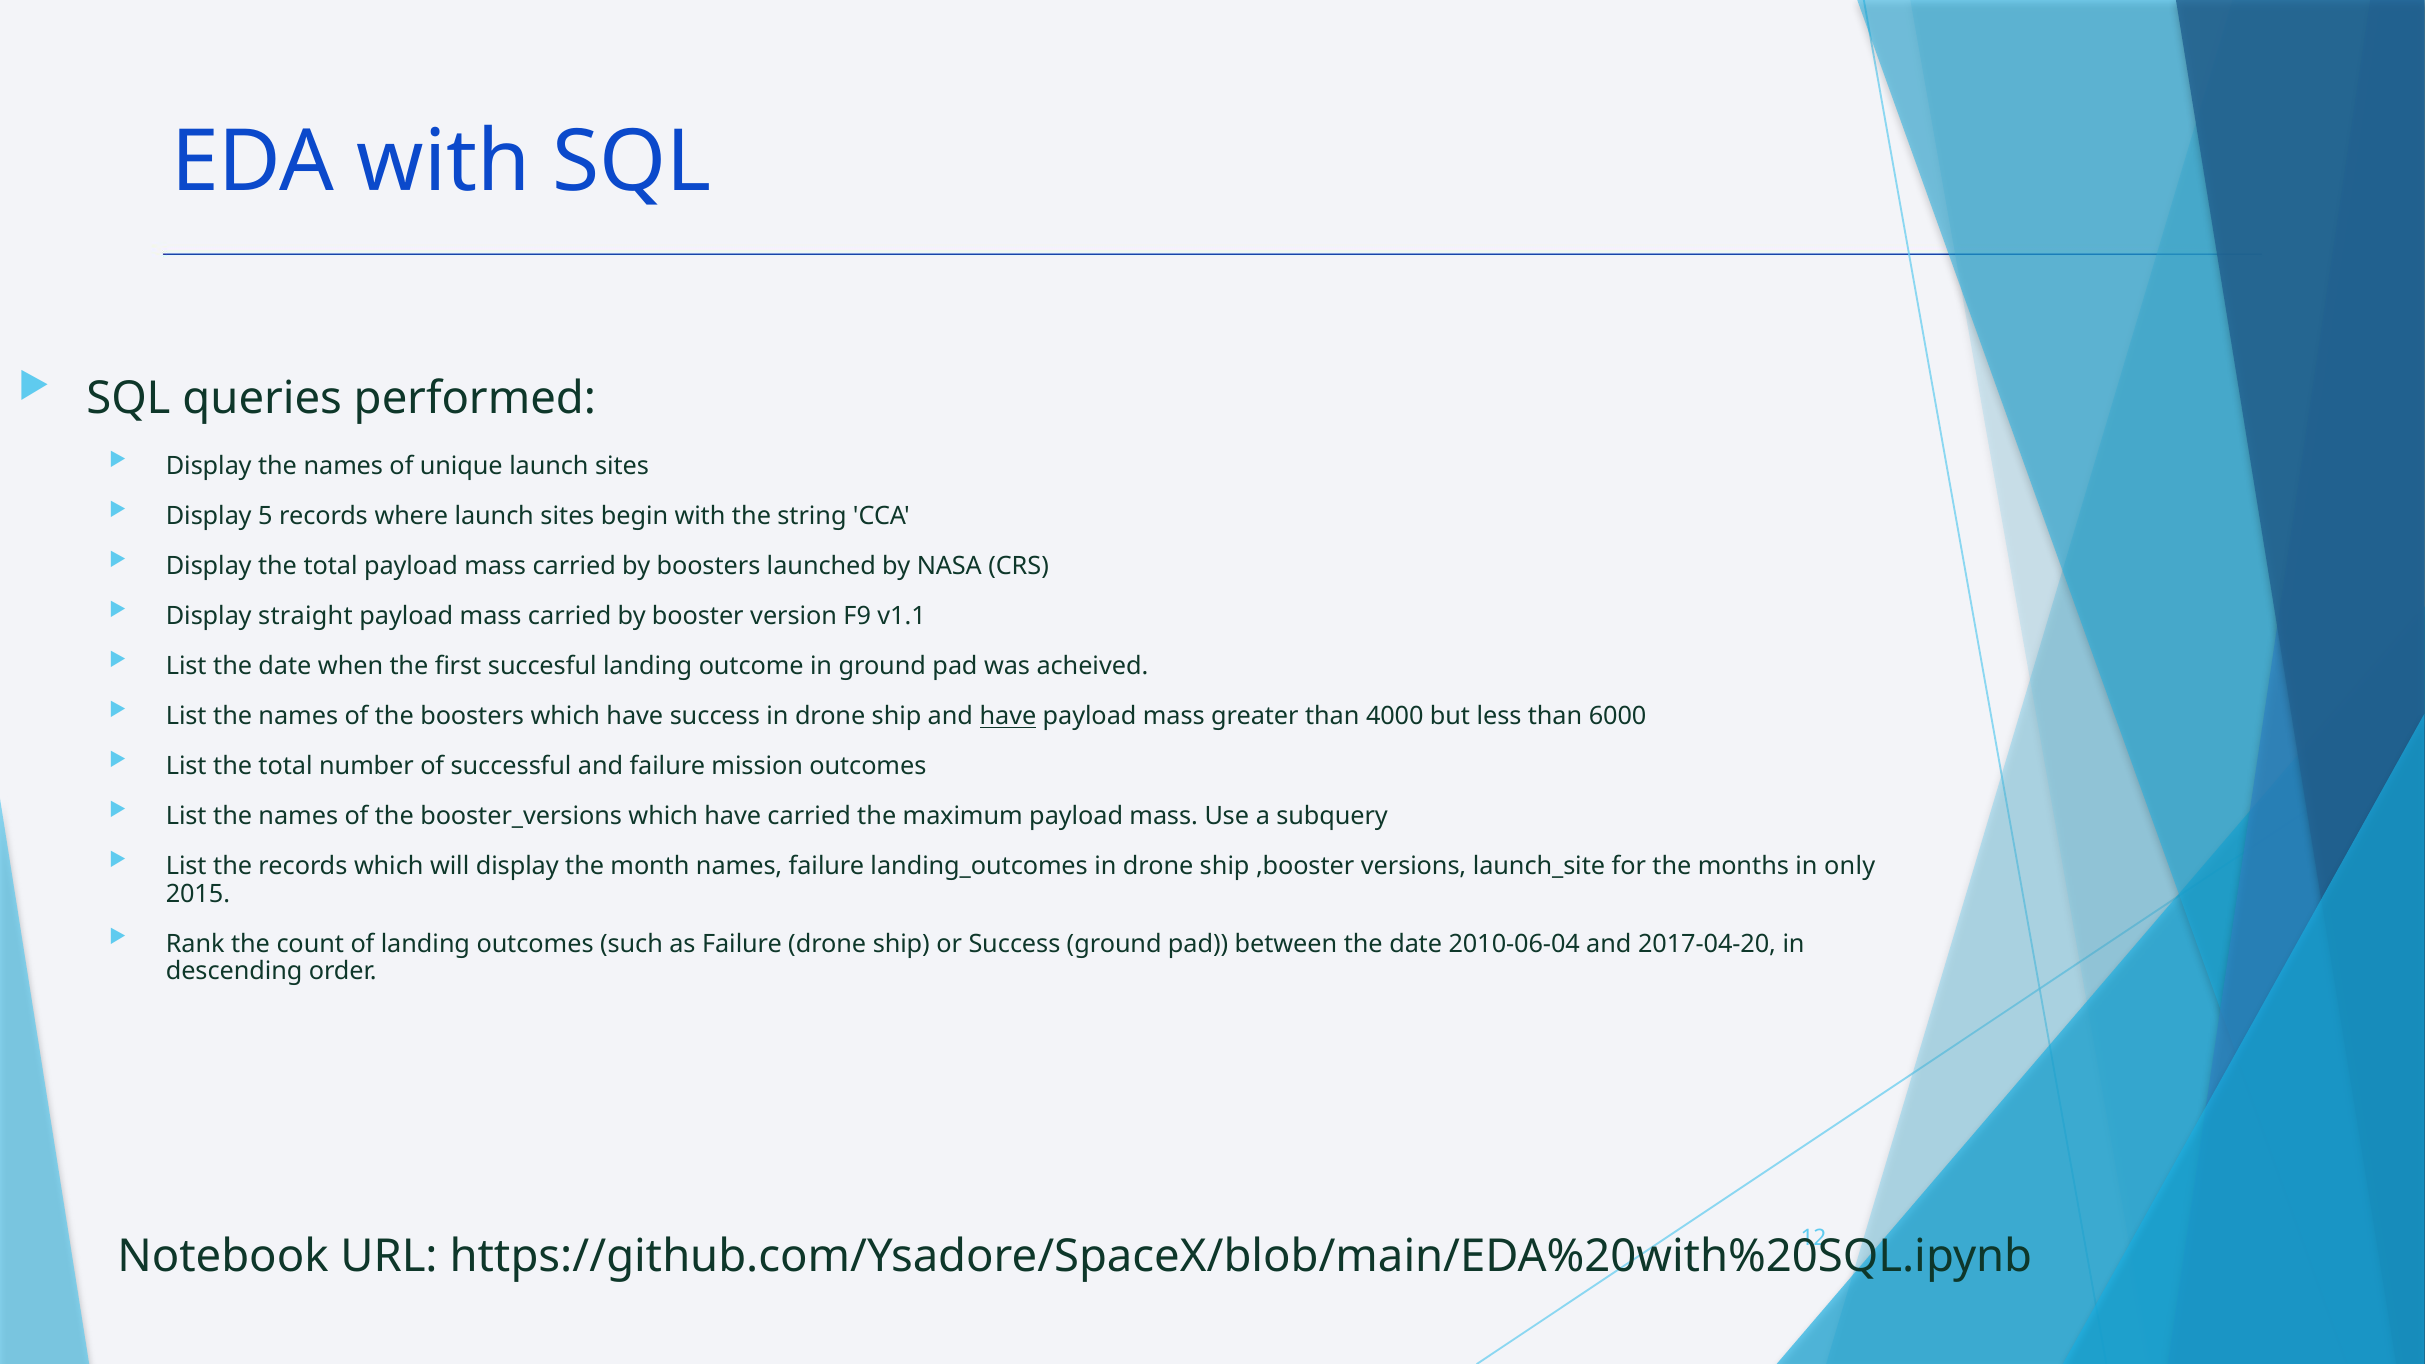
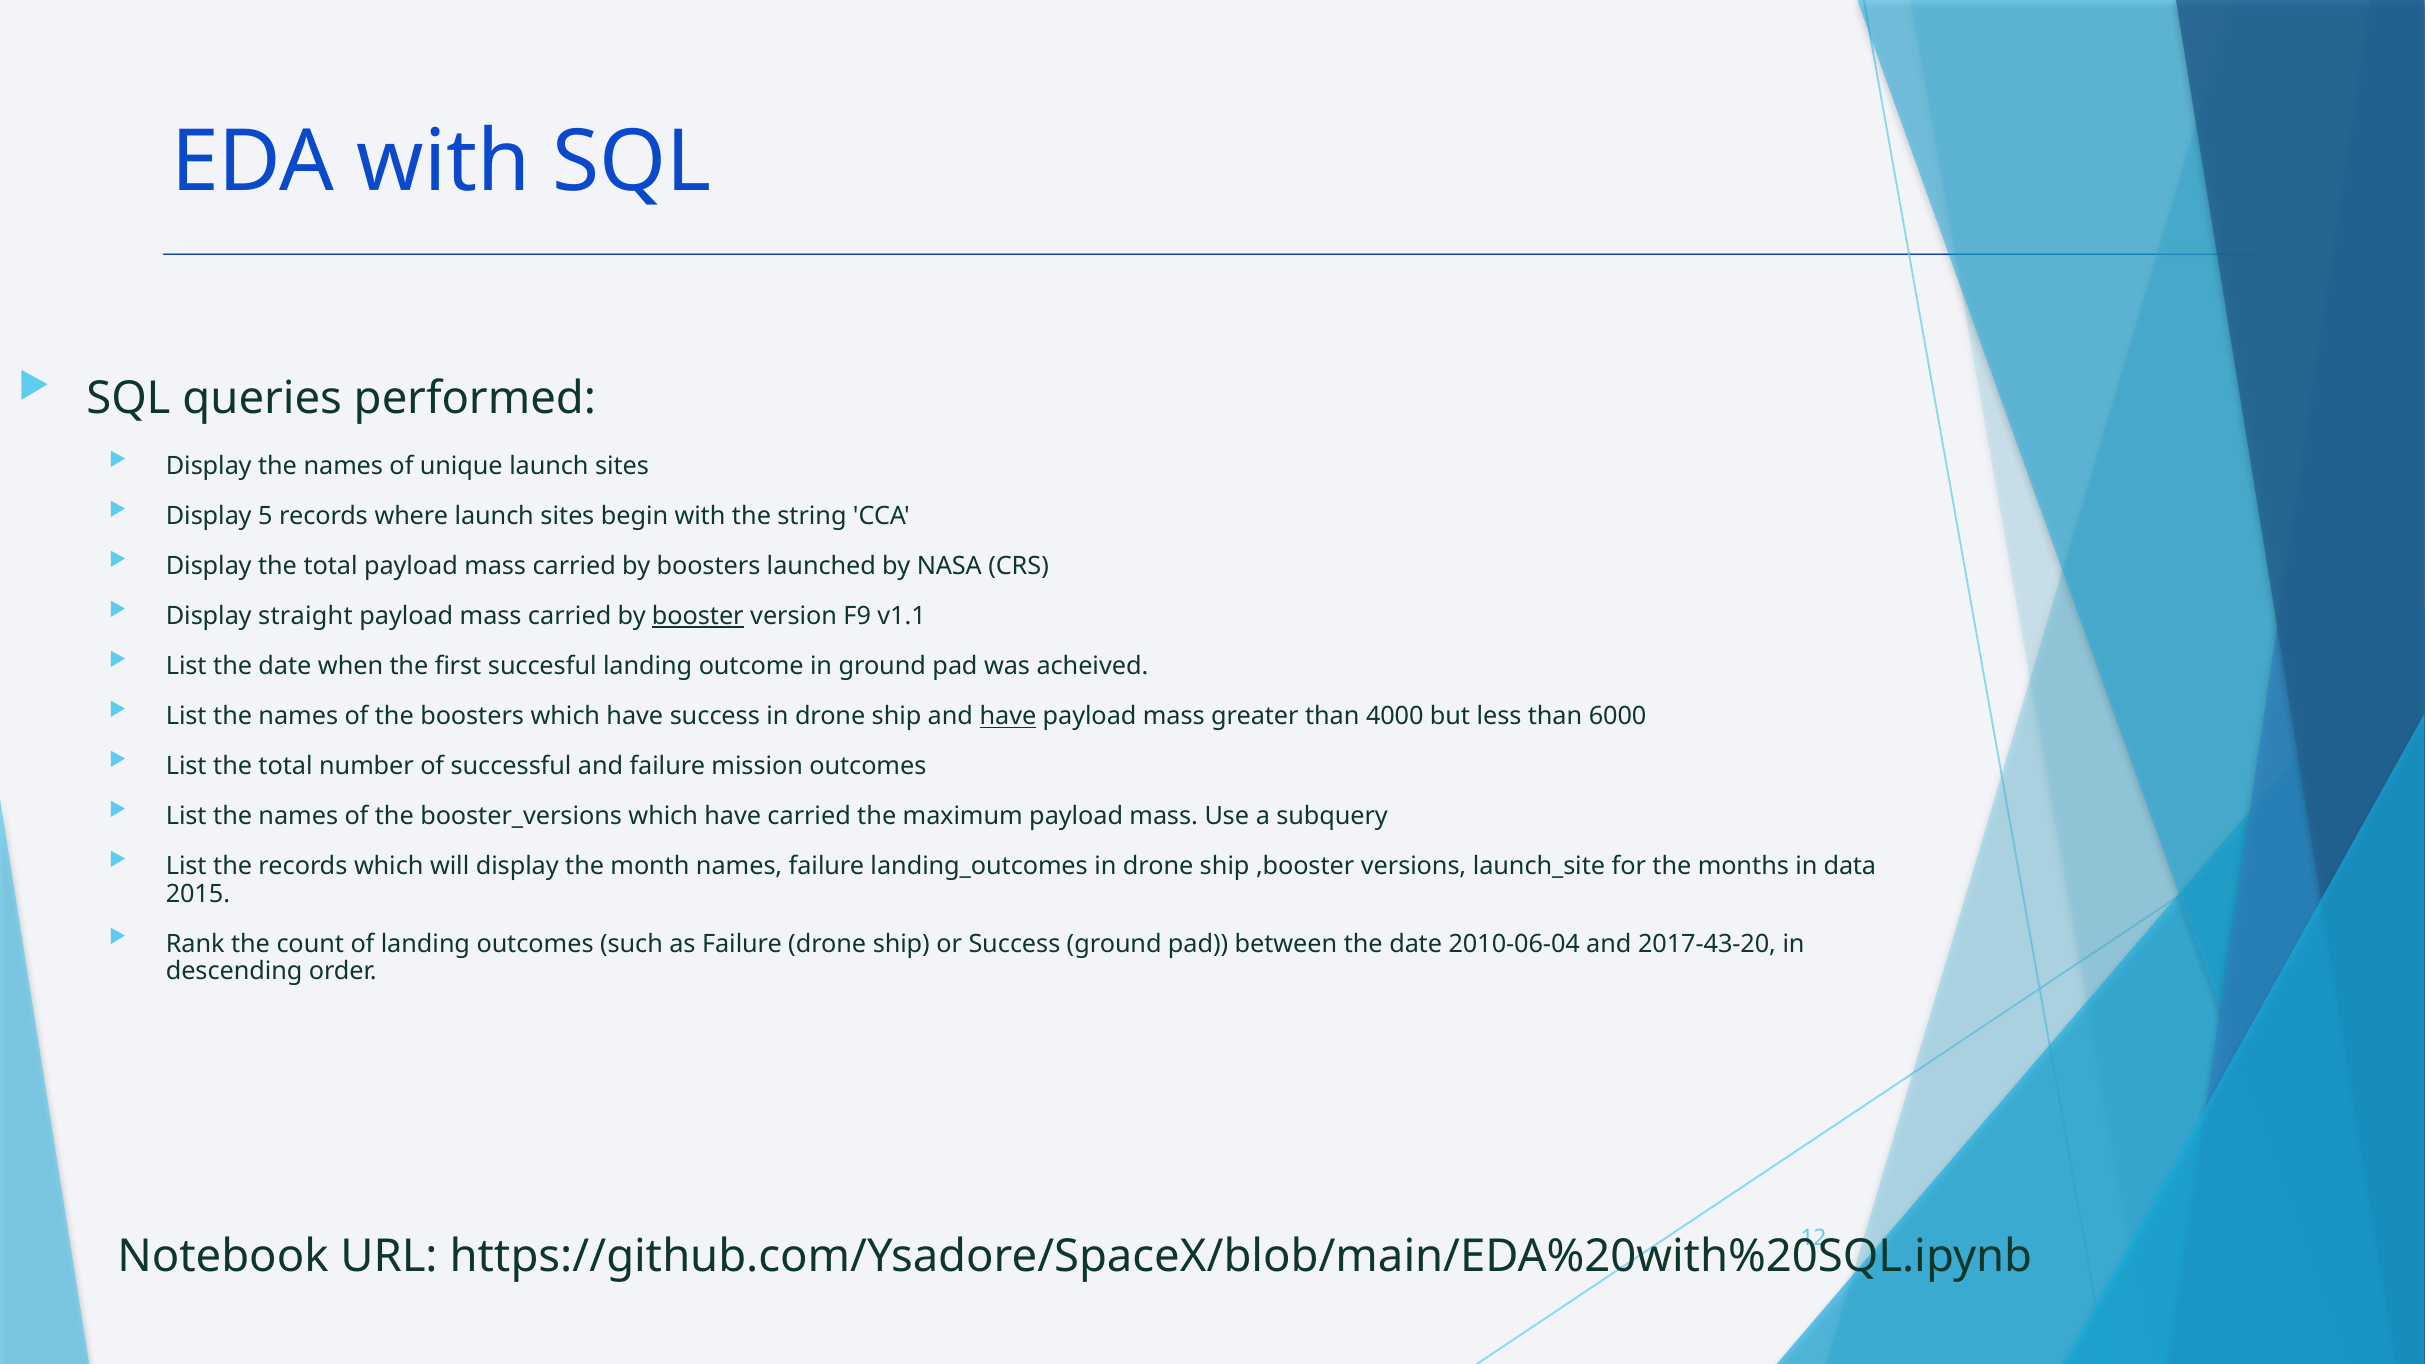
booster underline: none -> present (698, 616)
only: only -> data (1850, 867)
2017-04-20: 2017-04-20 -> 2017-43-20 (1707, 944)
